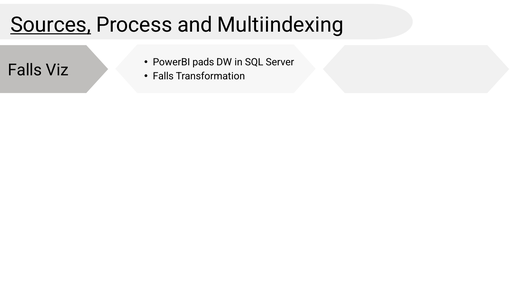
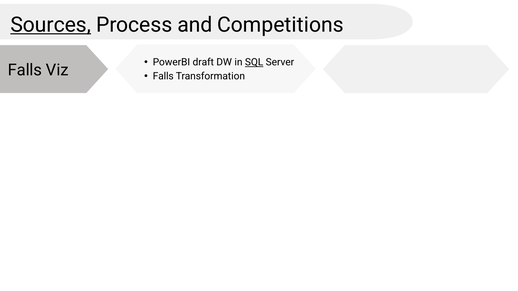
Multiindexing: Multiindexing -> Competitions (280, 25)
pads: pads -> draft (203, 62)
SQL underline: none -> present (254, 62)
